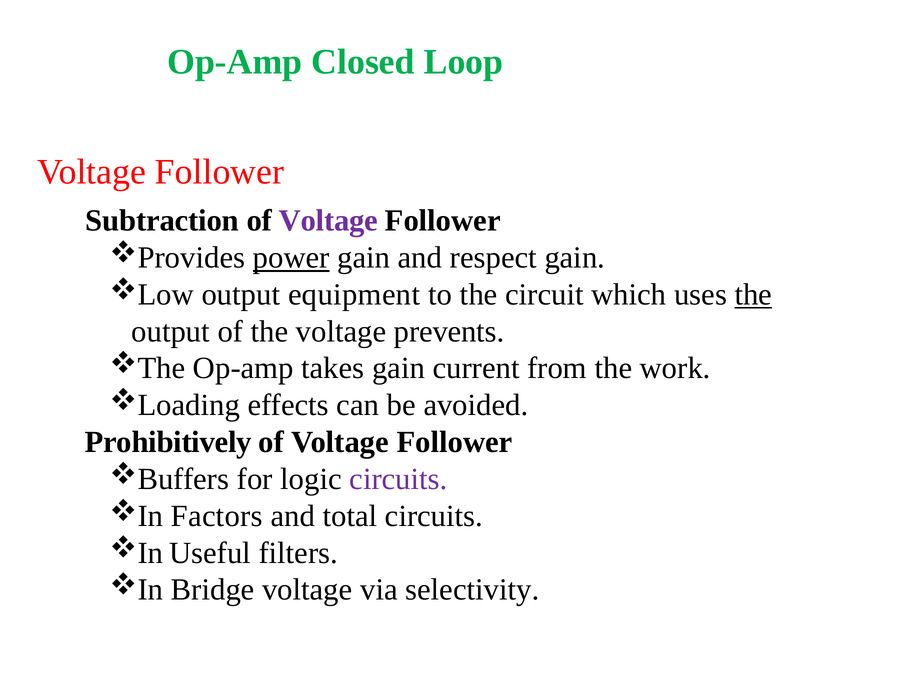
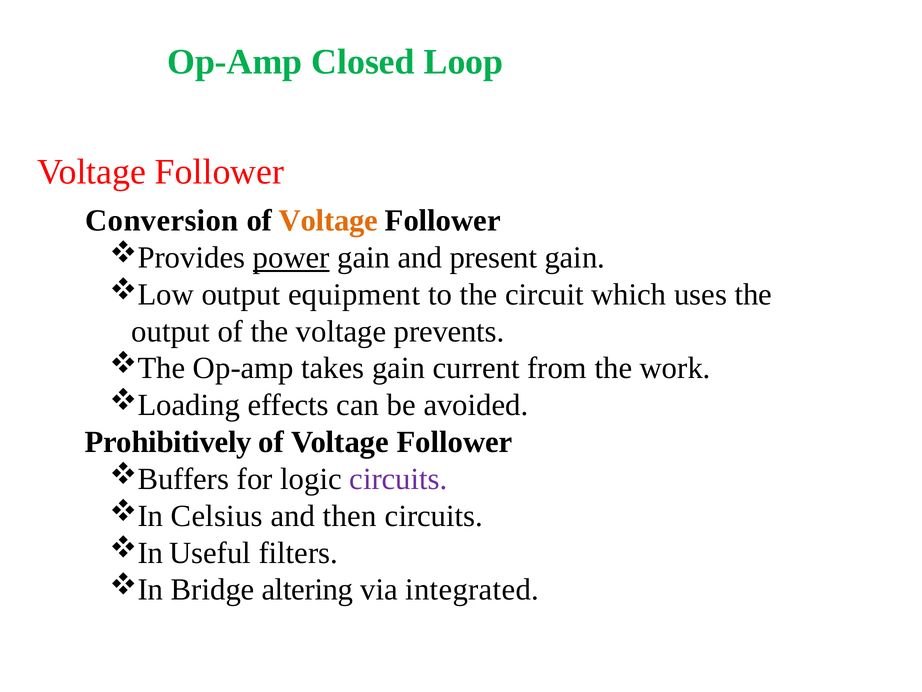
Subtraction: Subtraction -> Conversion (162, 221)
Voltage colour: purple -> orange (328, 221)
respect: respect -> present (493, 257)
the underline: present -> none (753, 294)
Factors: Factors -> Celsius (217, 516)
total: total -> then (350, 516)
Bridge voltage: voltage -> altering (307, 589)
selectivity: selectivity -> integrated (472, 589)
